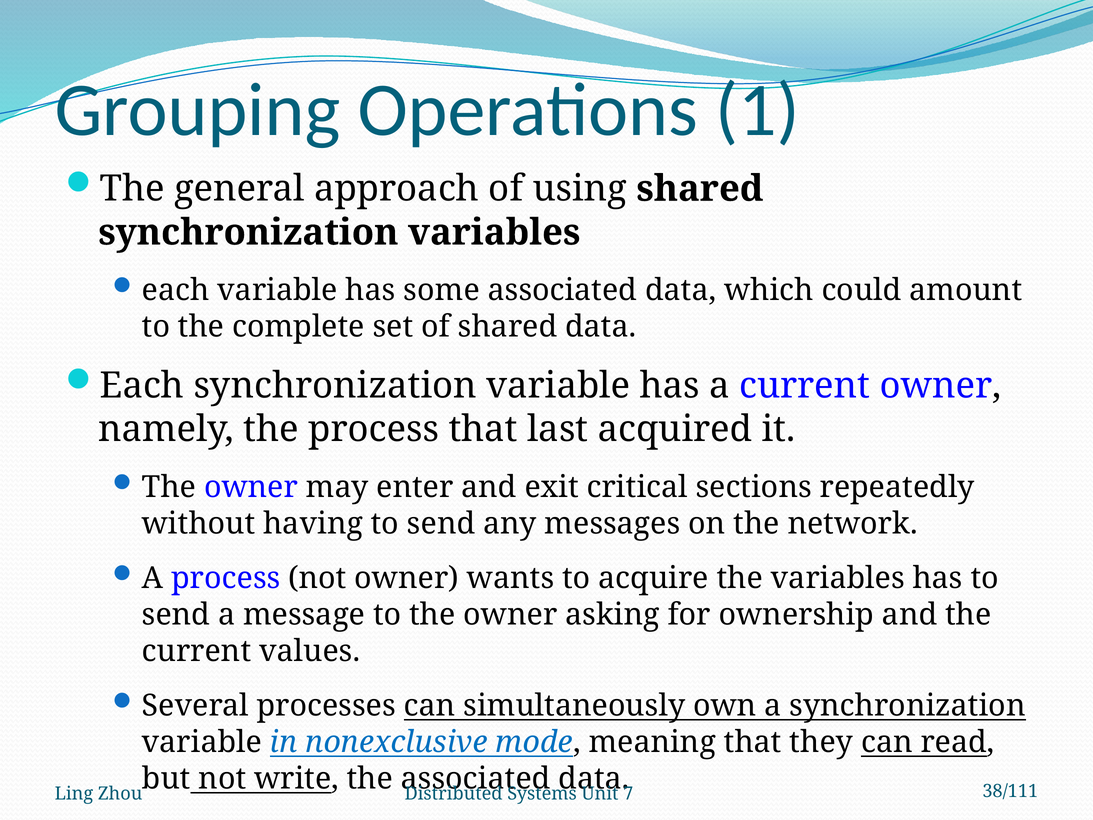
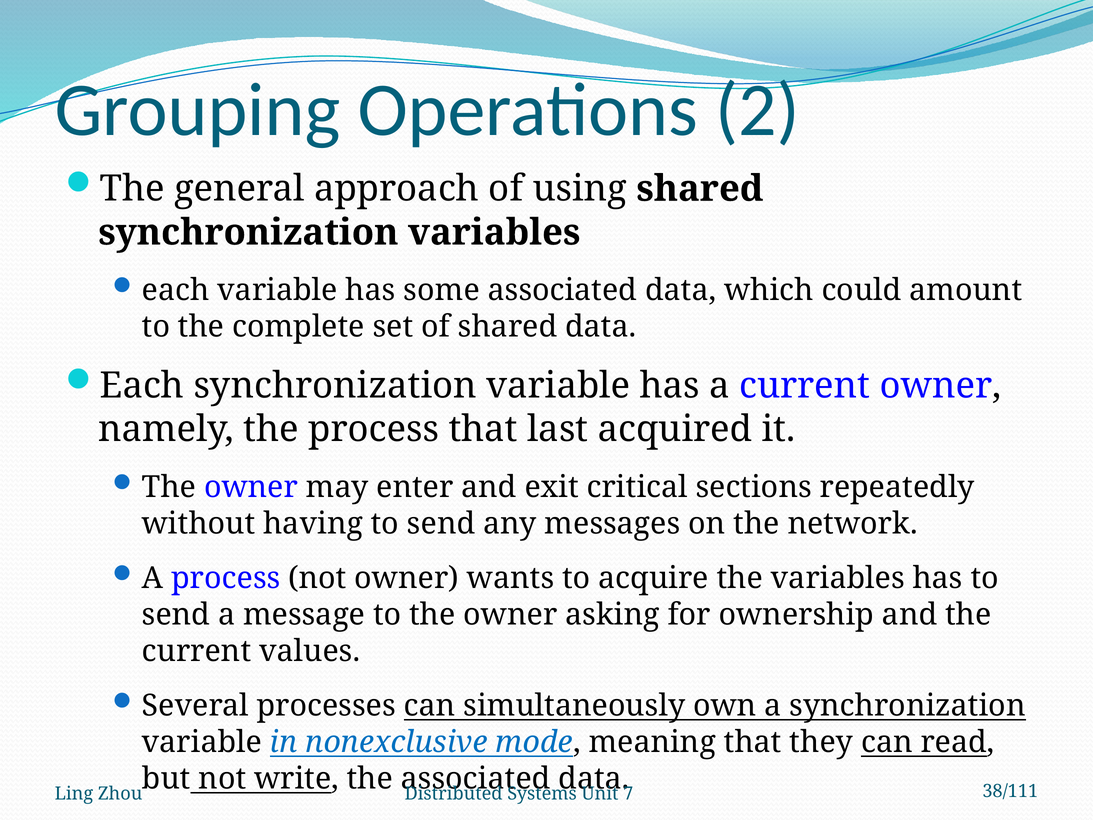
1: 1 -> 2 (757, 110)
